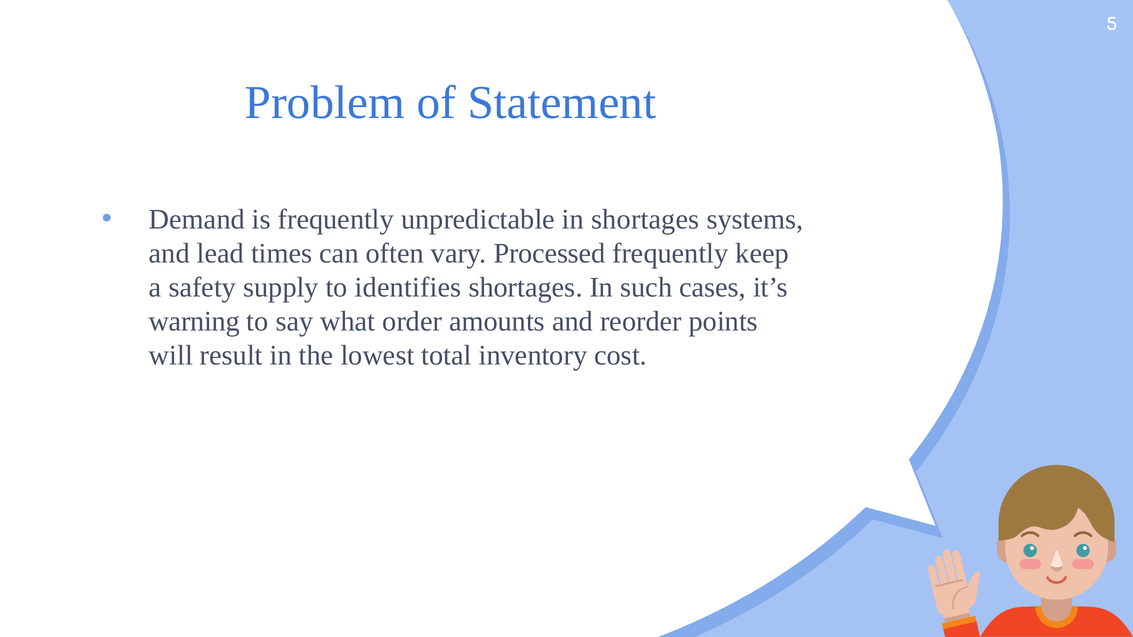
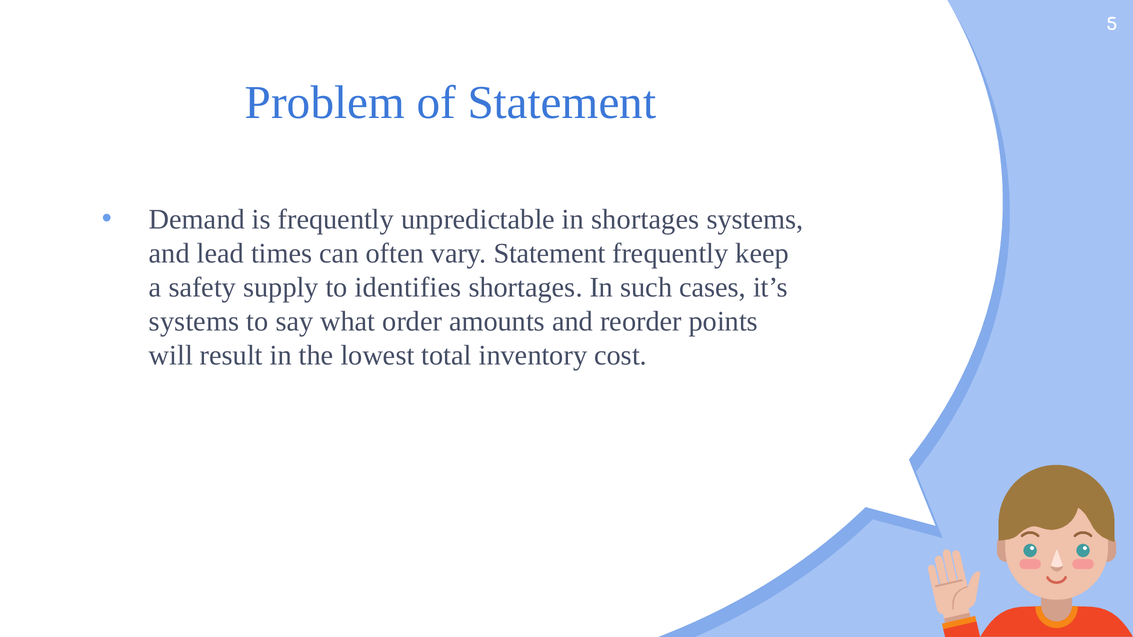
vary Processed: Processed -> Statement (549, 253)
warning: warning -> systems (194, 321)
